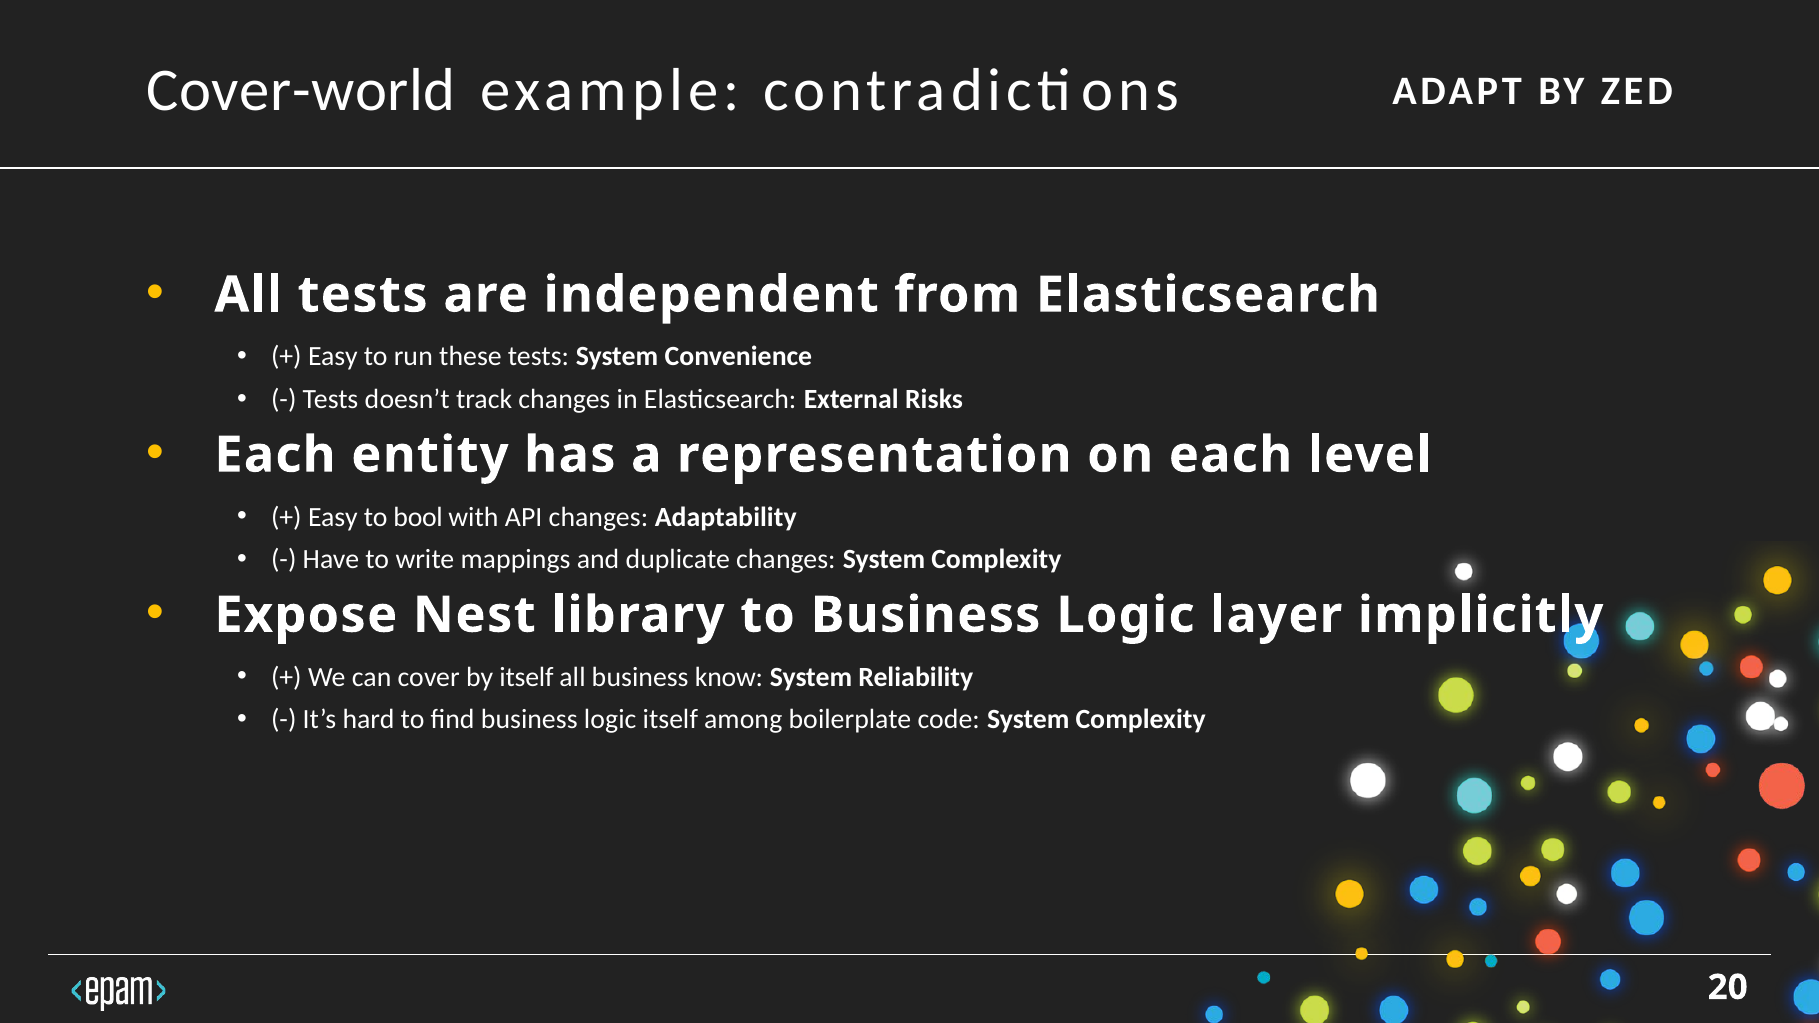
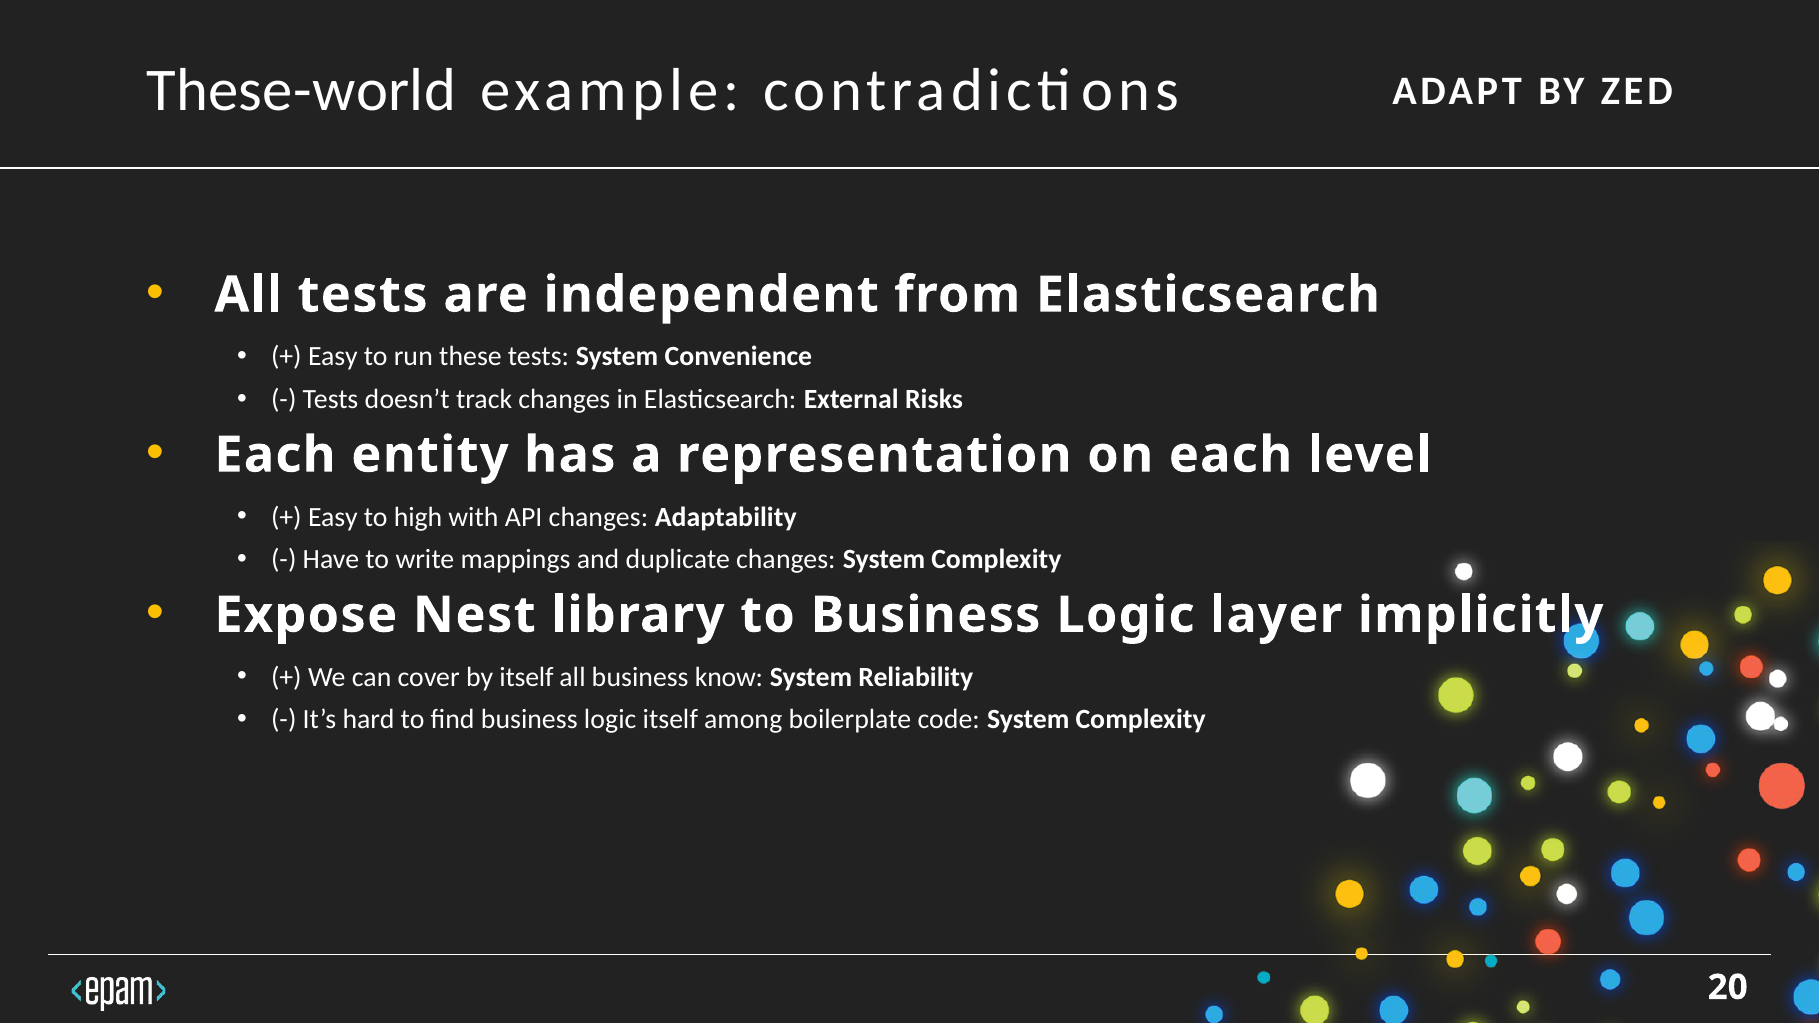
Cover-world: Cover-world -> These-world (301, 90)
bool: bool -> high (418, 517)
